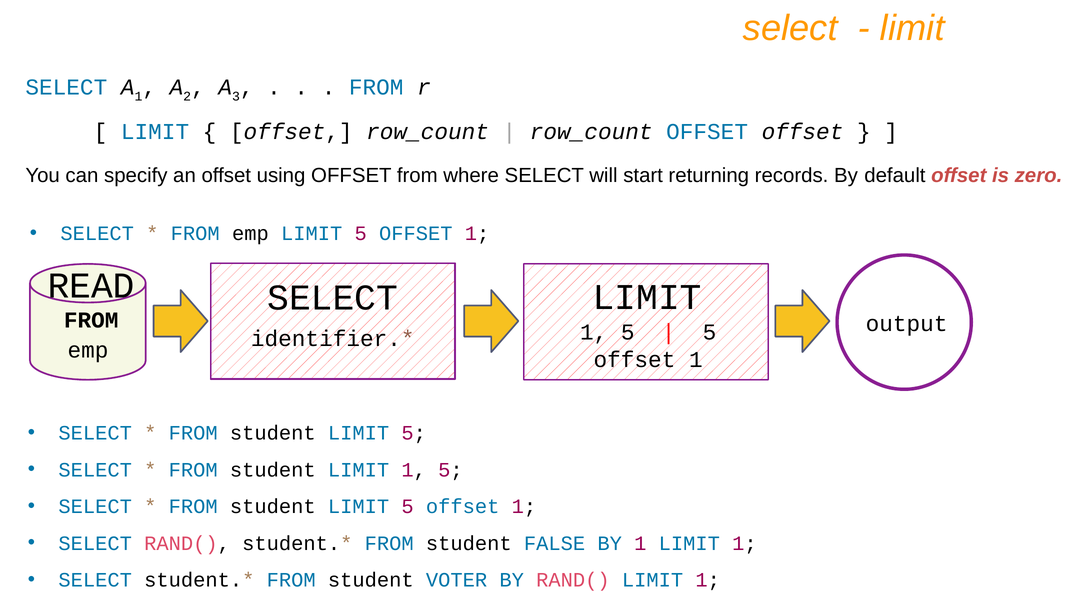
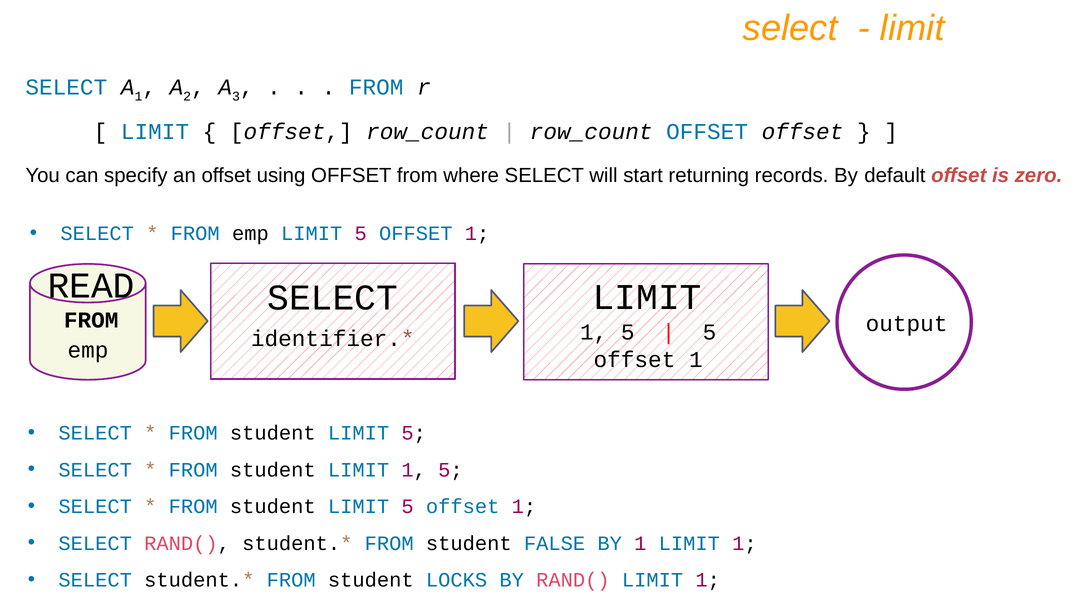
VOTER: VOTER -> LOCKS (457, 580)
